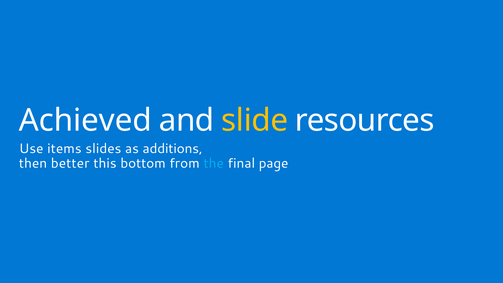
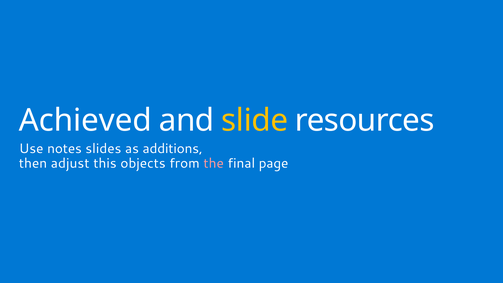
items: items -> notes (65, 149)
better: better -> adjust (70, 163)
bottom: bottom -> objects (143, 163)
the colour: light blue -> pink (214, 163)
